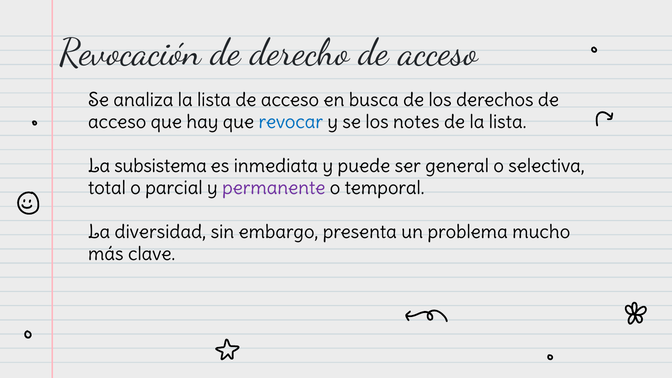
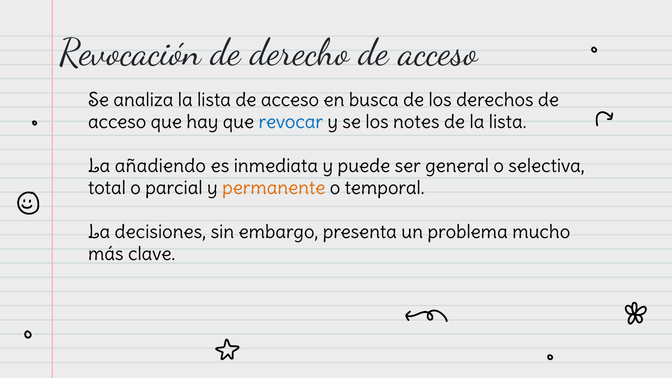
subsistema: subsistema -> añadiendo (160, 166)
permanente colour: purple -> orange (274, 188)
diversidad: diversidad -> decisiones (160, 232)
